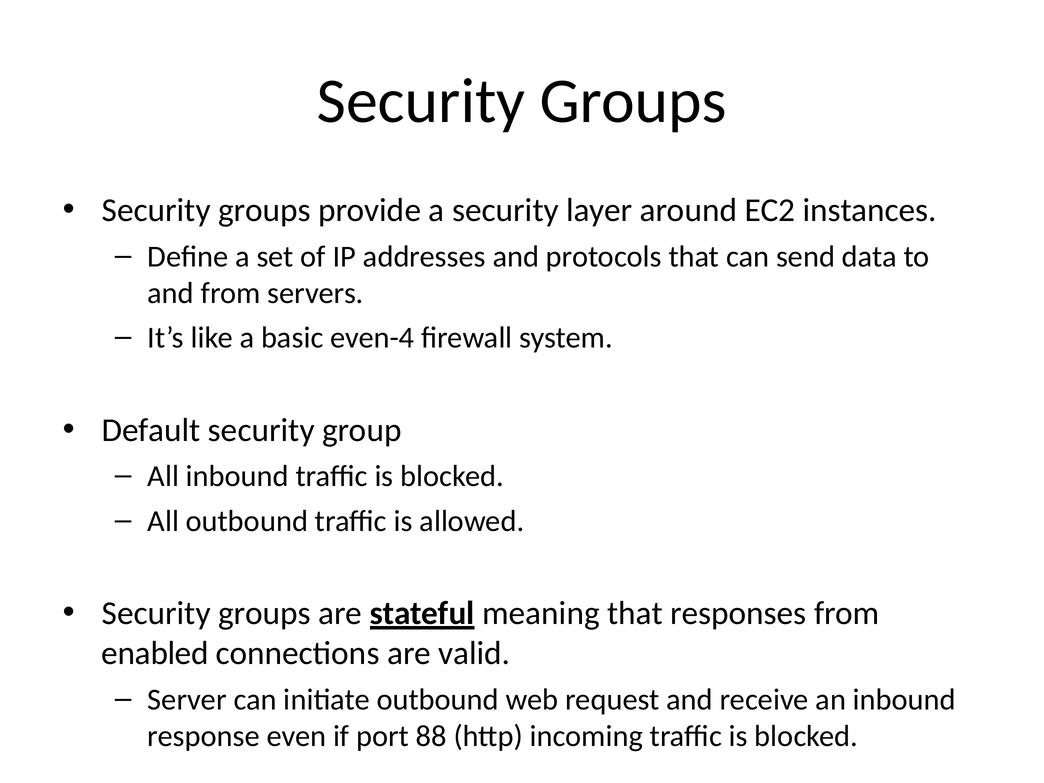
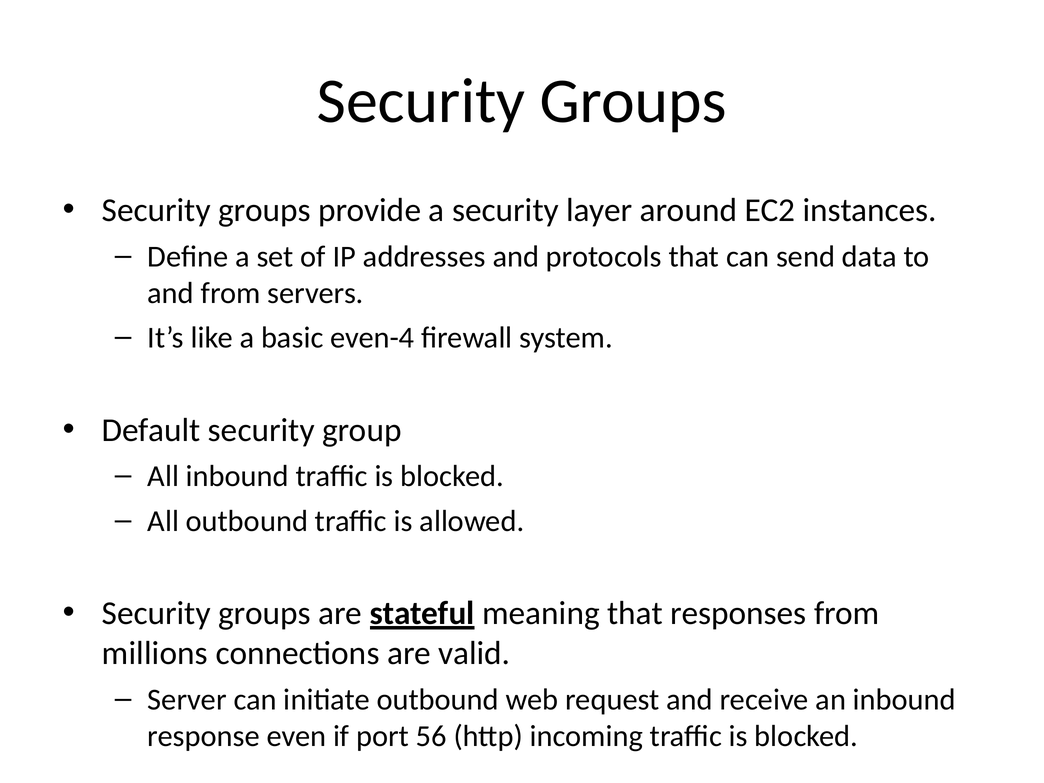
enabled: enabled -> millions (155, 653)
88: 88 -> 56 (431, 736)
